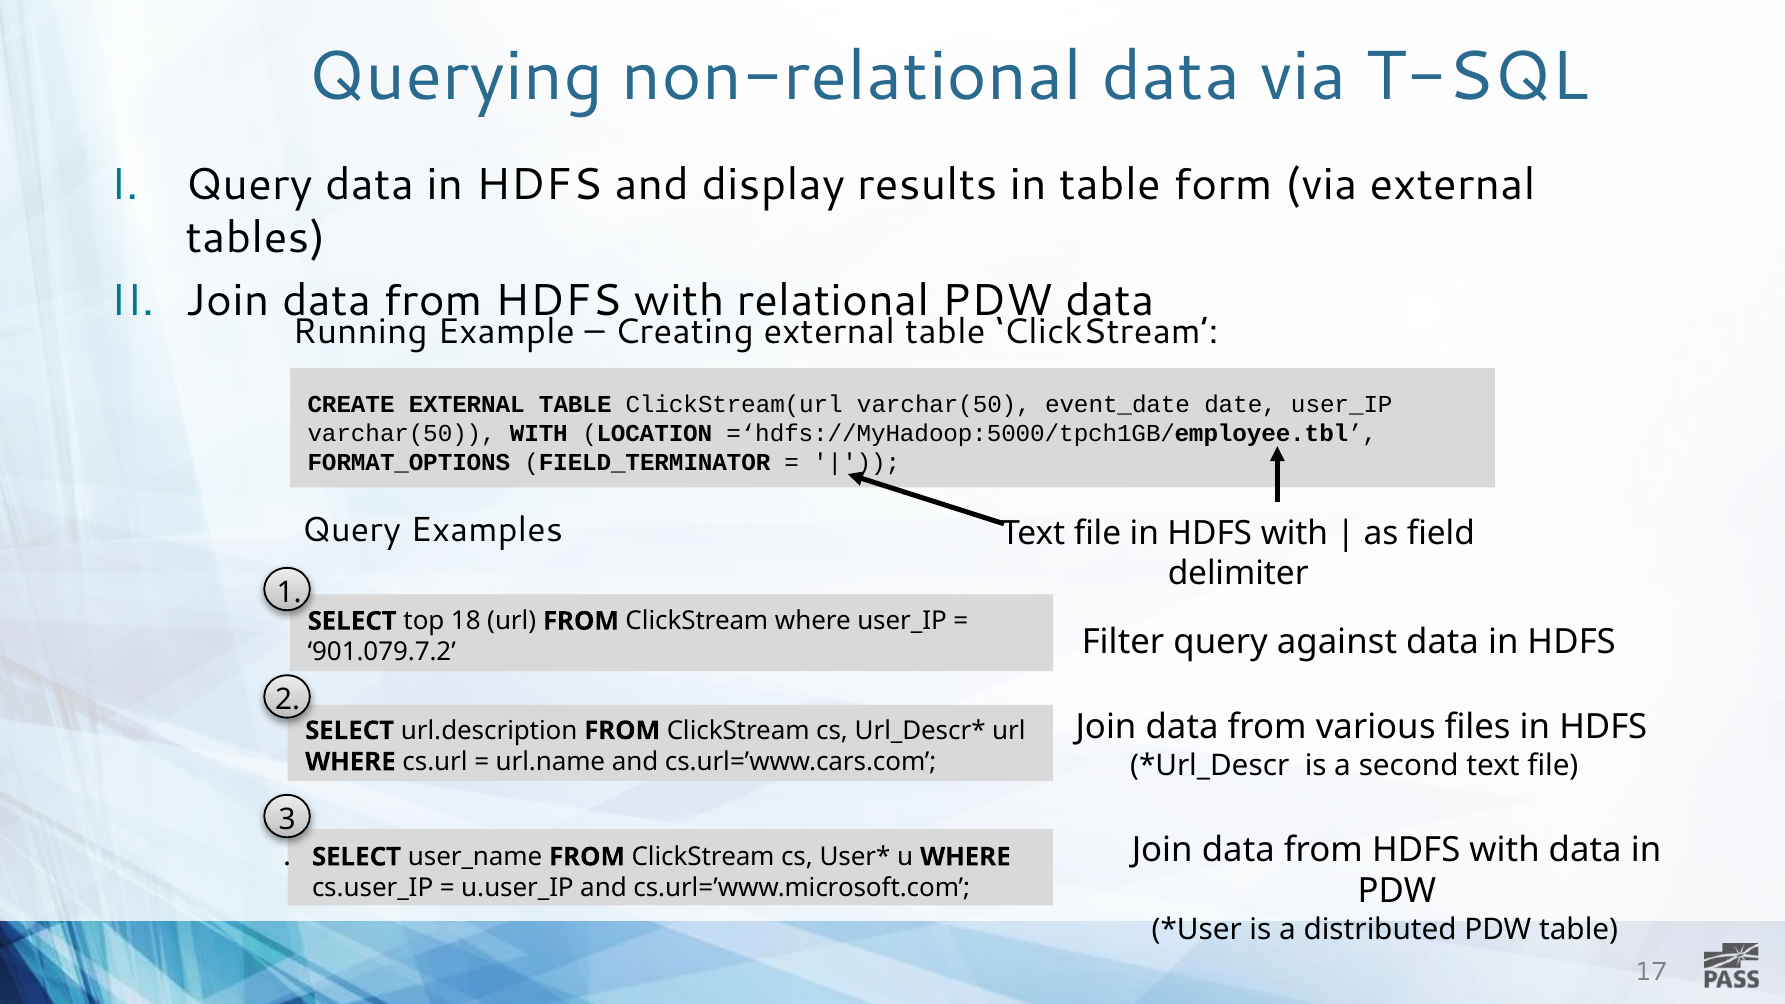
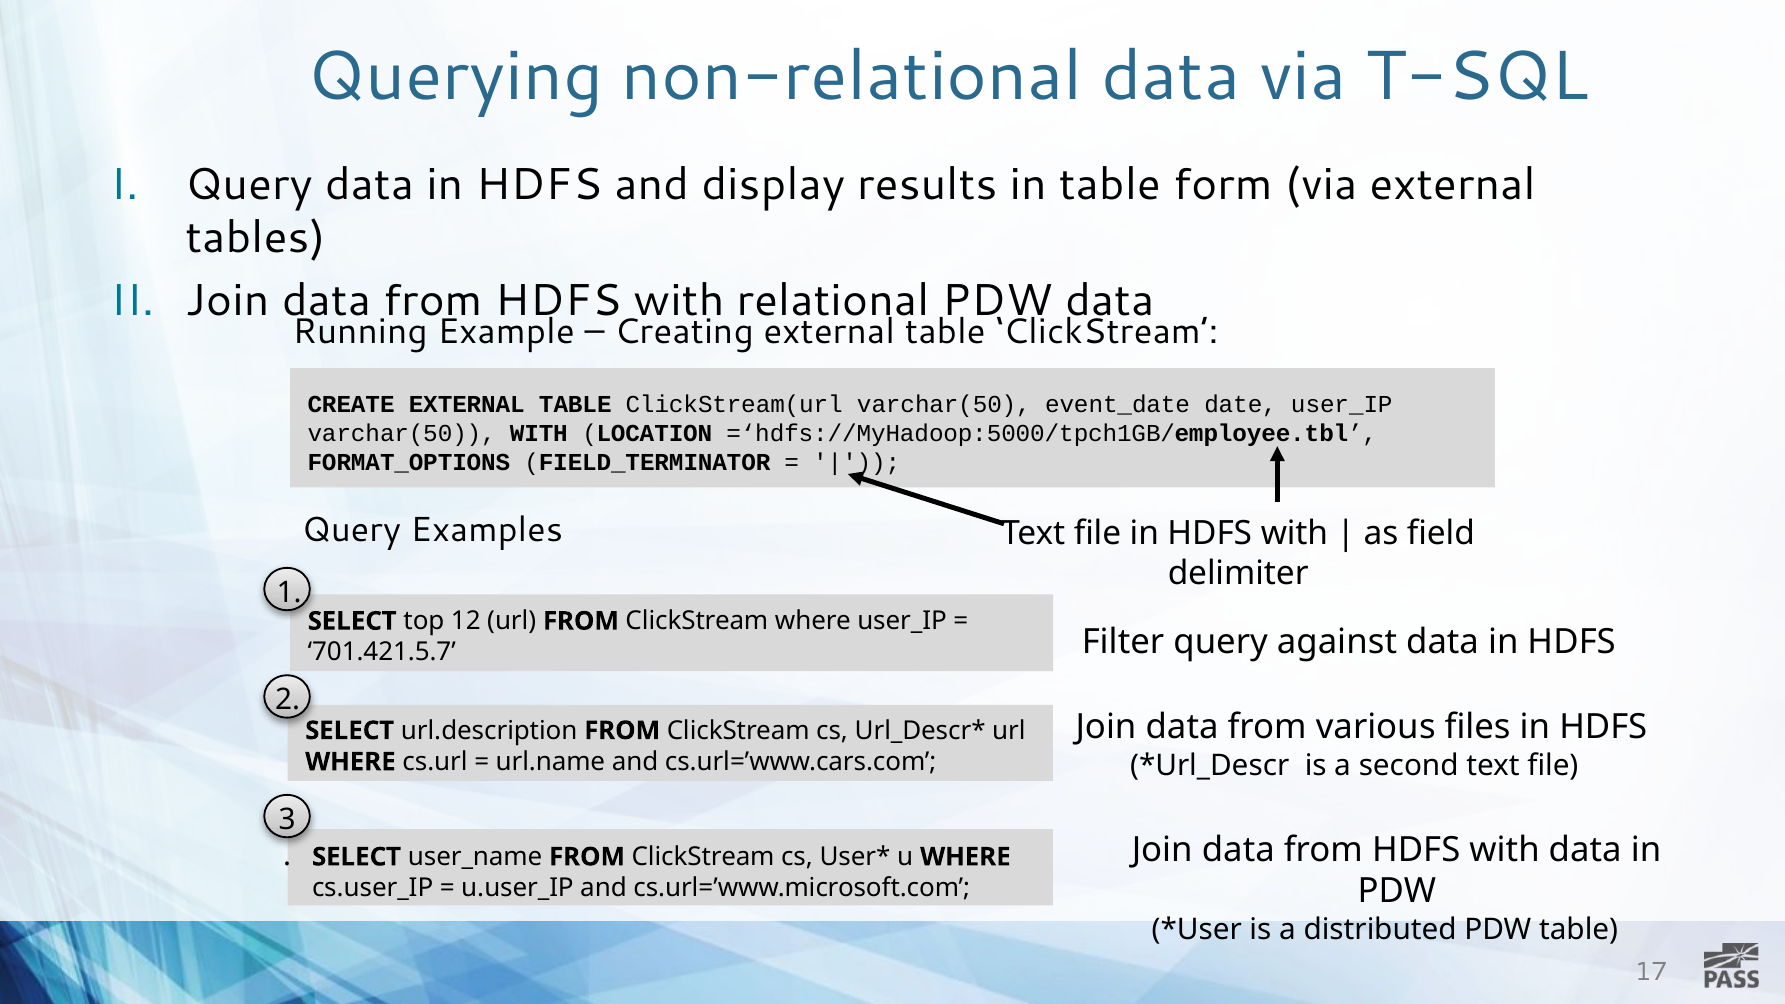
18: 18 -> 12 (466, 621)
901.079.7.2: 901.079.7.2 -> 701.421.5.7 (382, 652)
